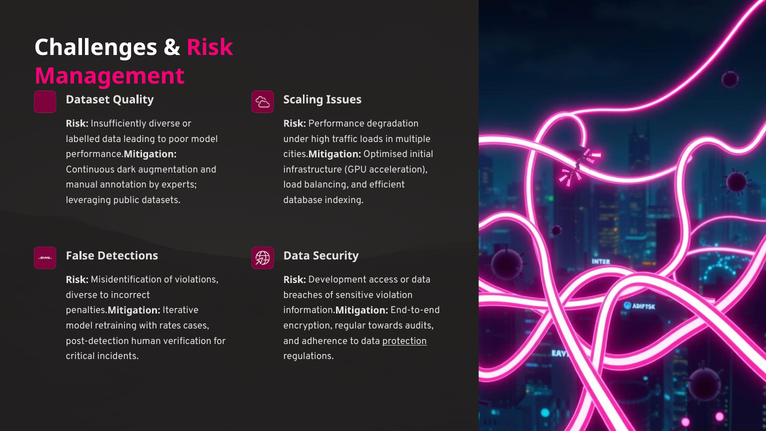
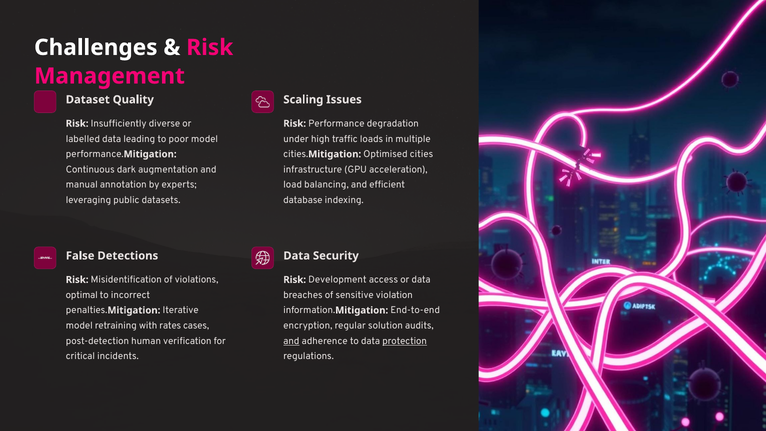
Optimised initial: initial -> cities (421, 154)
diverse: diverse -> optimal (82, 295)
towards: towards -> solution (385, 326)
and underline: none -> present (291, 341)
